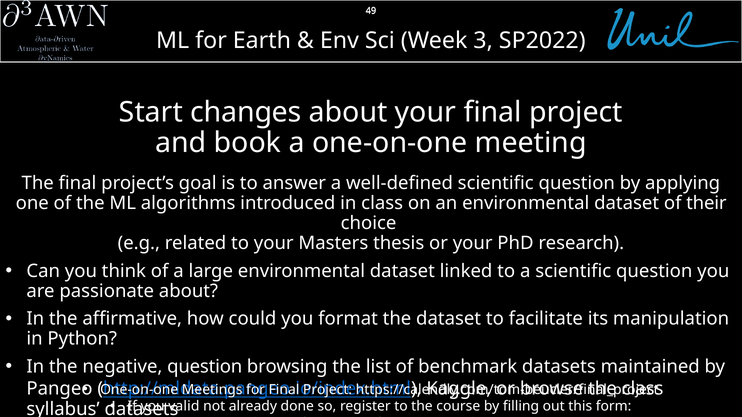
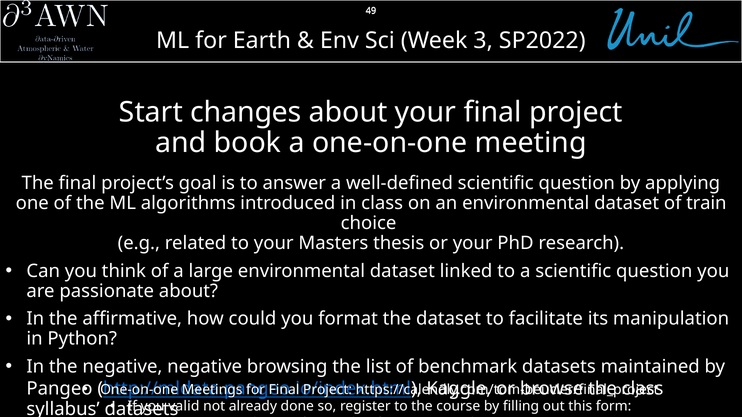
their: their -> train (706, 203)
negative question: question -> negative (205, 367)
